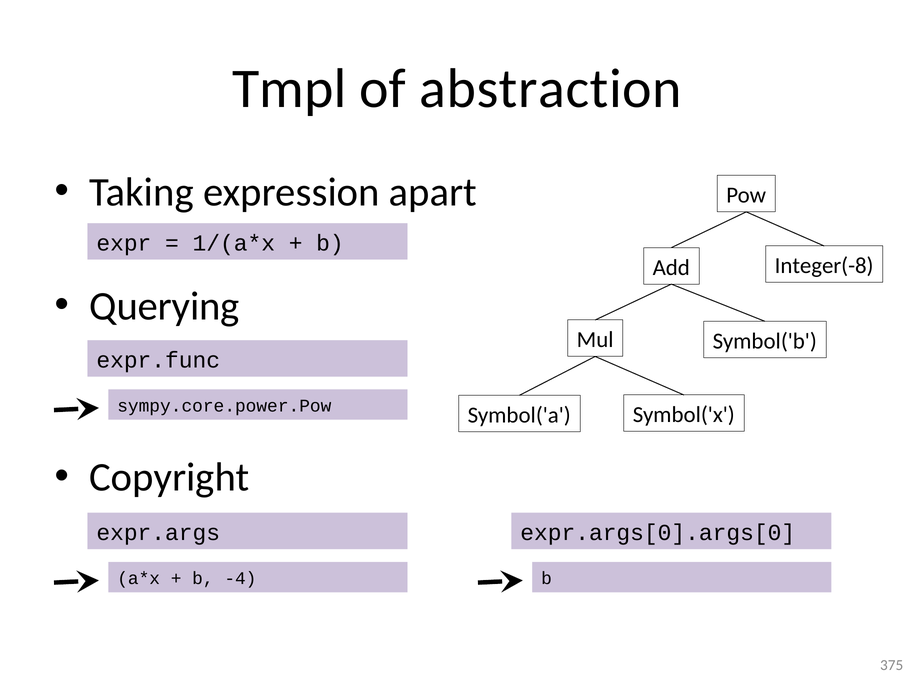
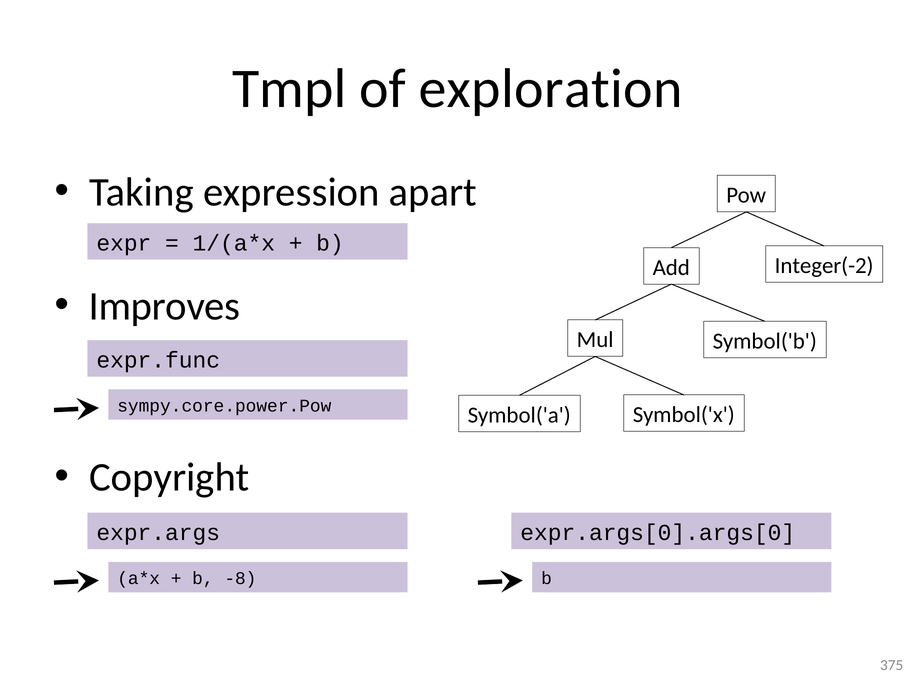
abstraction: abstraction -> exploration (551, 89)
Integer(-8: Integer(-8 -> Integer(-2 (824, 266)
Querying: Querying -> Improves (165, 306)
-4: -4 -> -8 (240, 578)
